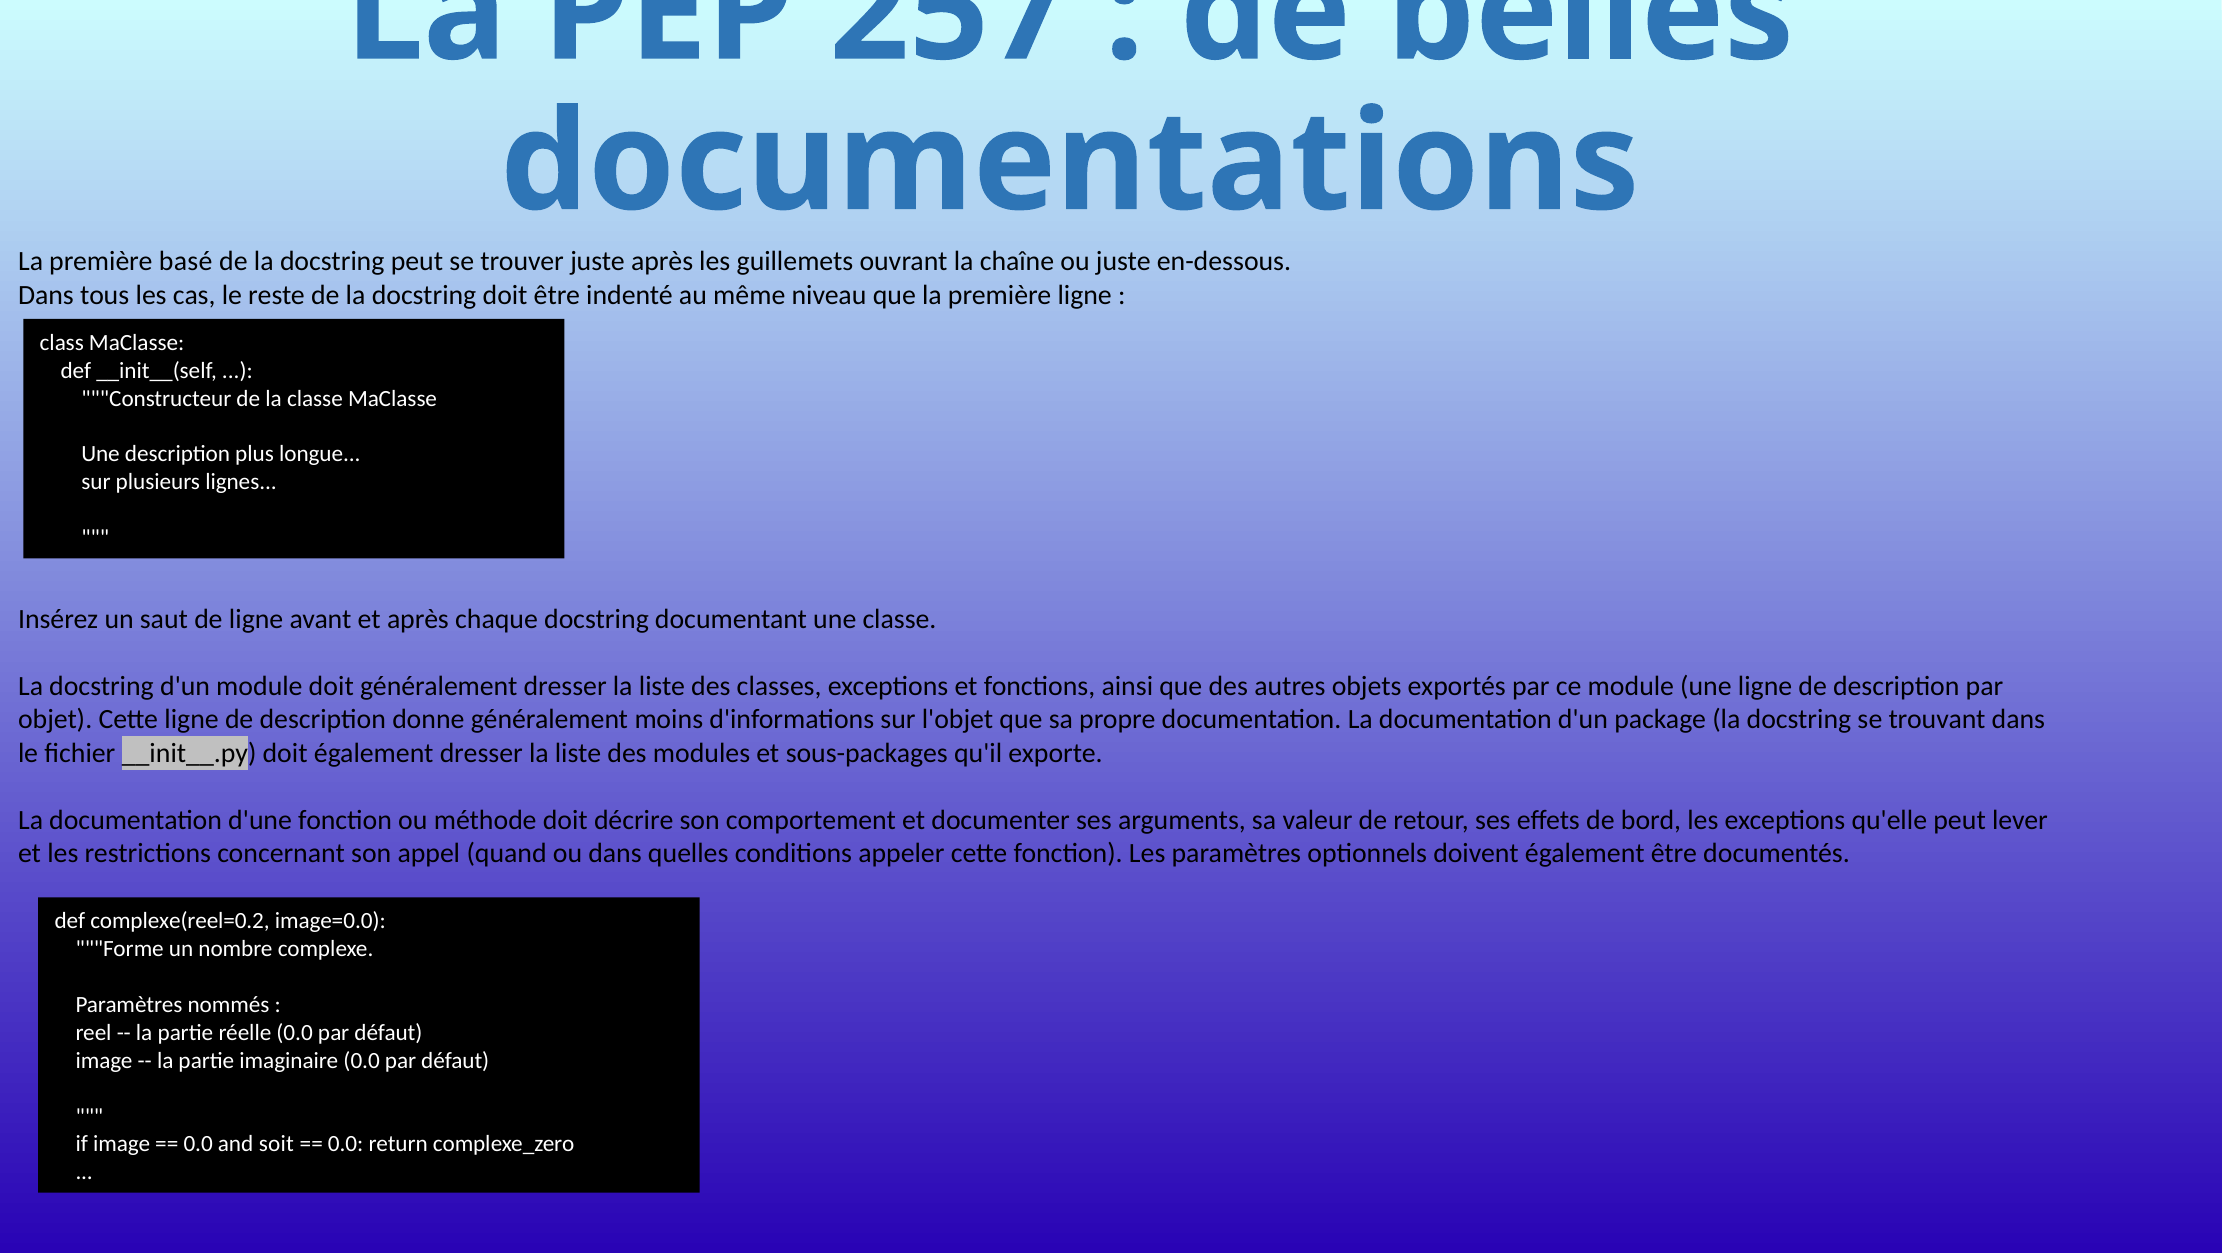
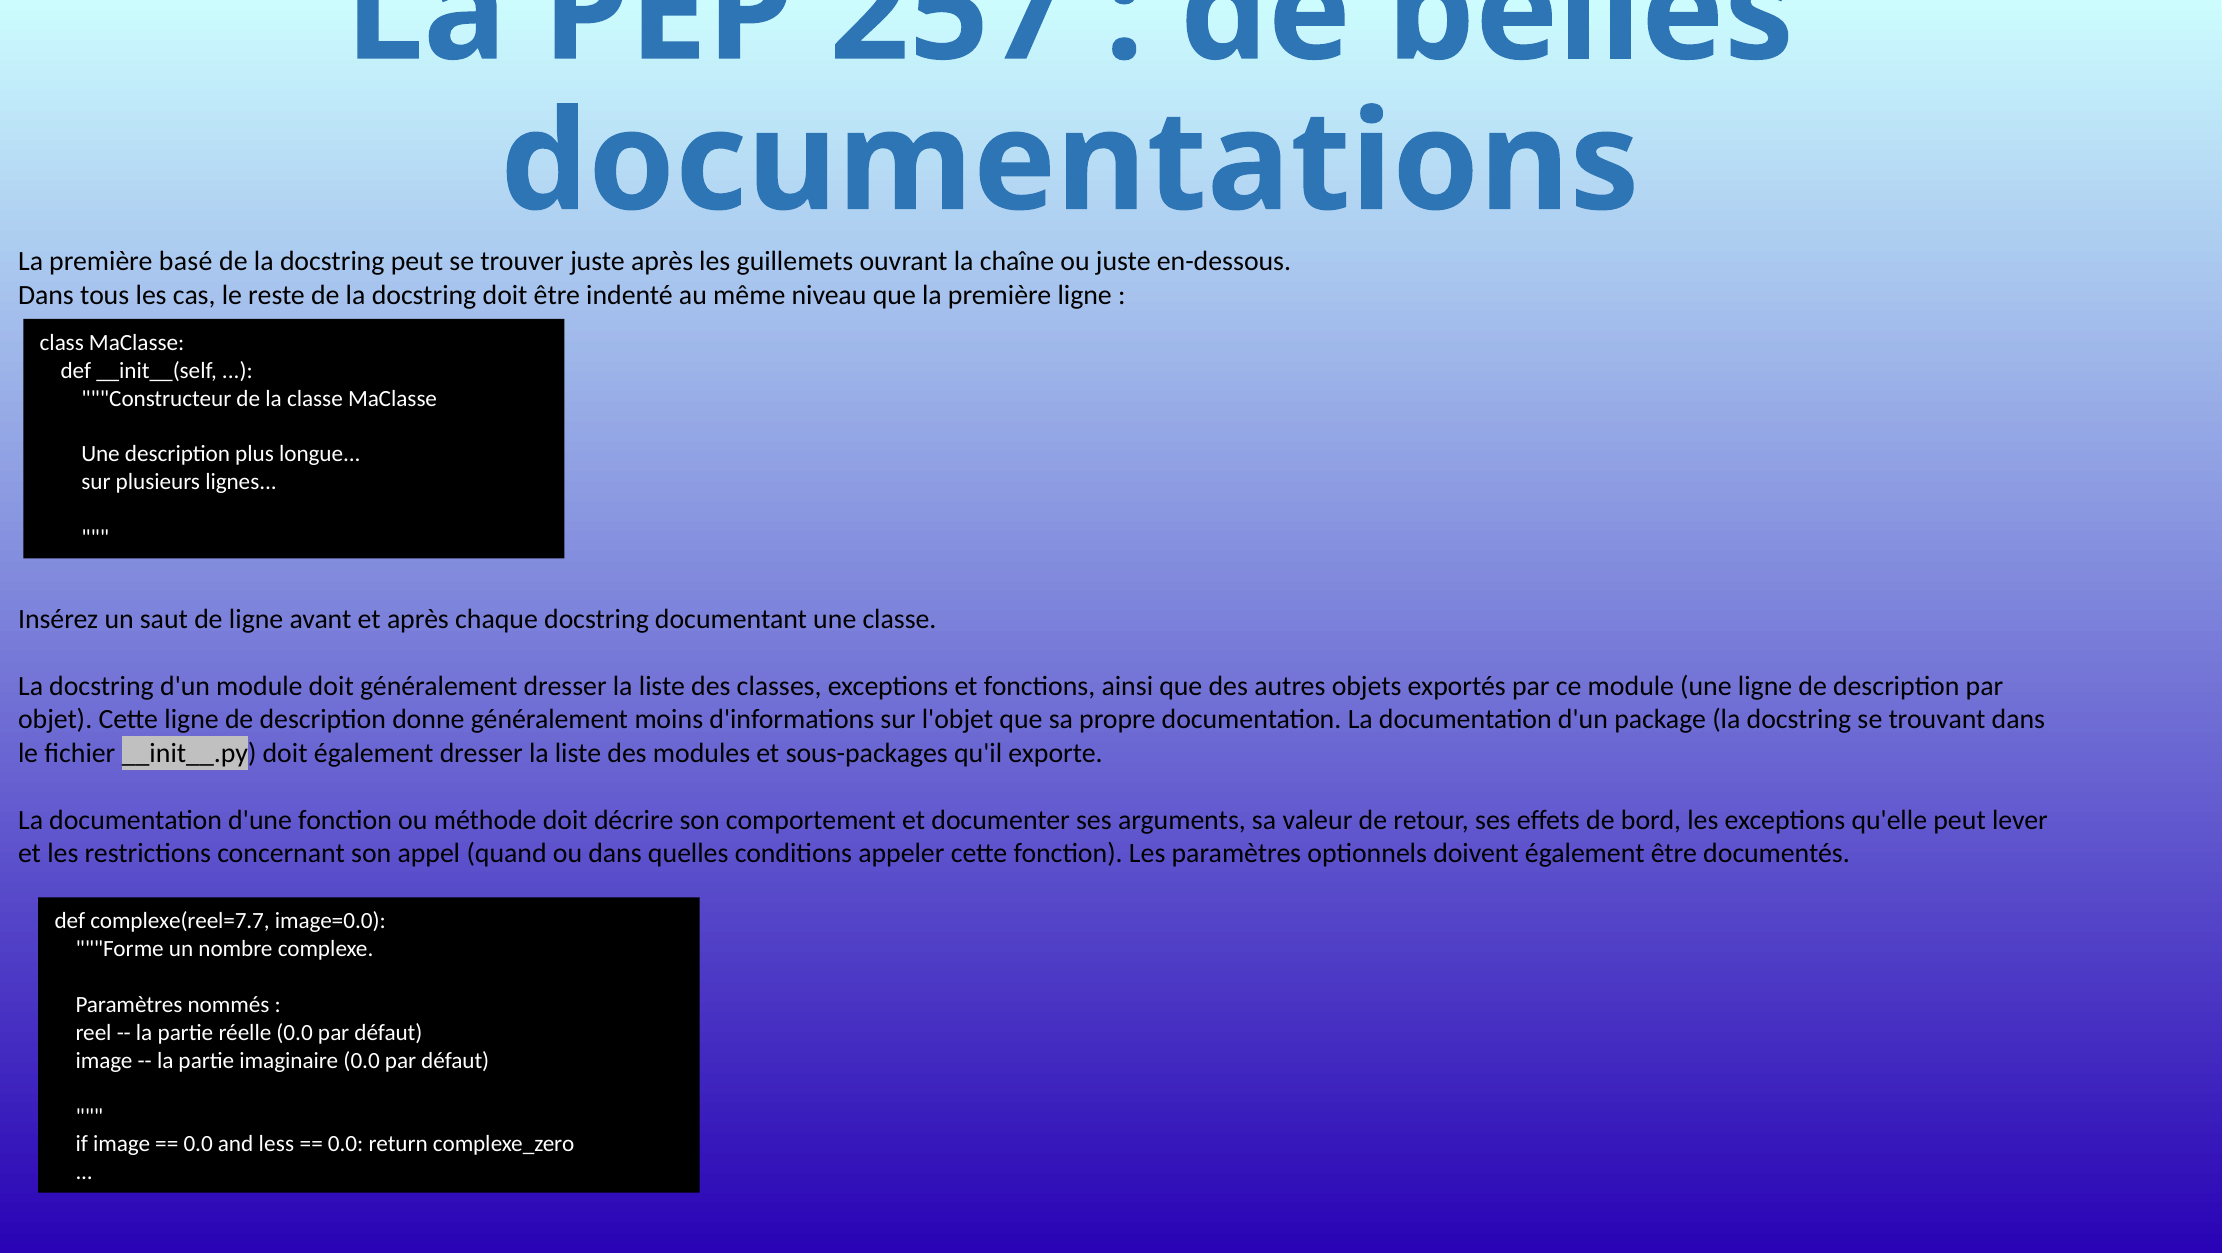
complexe(reel=0.2: complexe(reel=0.2 -> complexe(reel=7.7 (180, 921)
soit: soit -> less (276, 1144)
